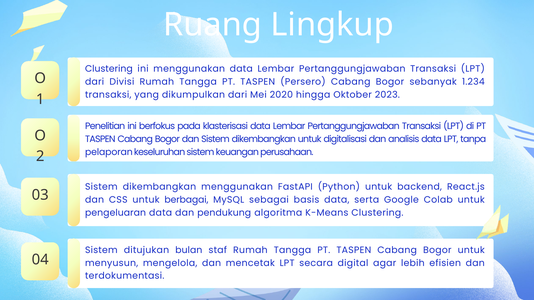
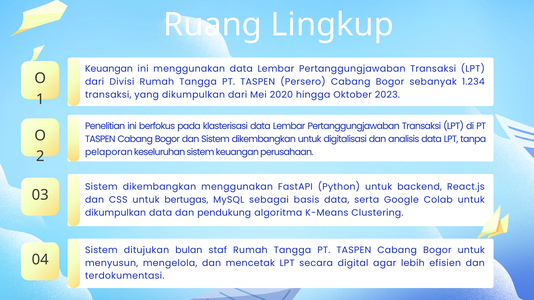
Clustering: Clustering -> Keuangan (109, 69)
berbagai: berbagai -> bertugas (186, 200)
pengeluaran: pengeluaran -> dikumpulkan (116, 213)
